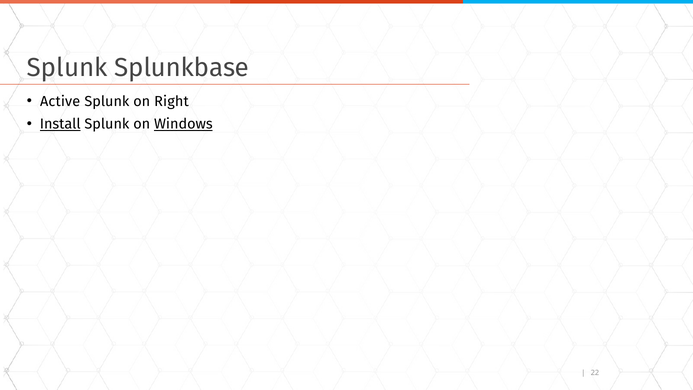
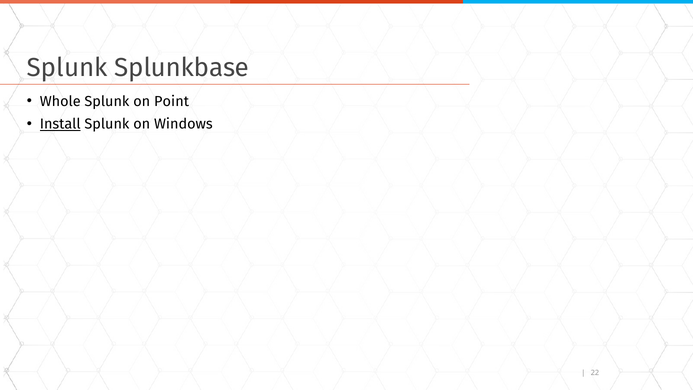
Active: Active -> Whole (60, 101)
Right: Right -> Point (172, 101)
Windows underline: present -> none (183, 124)
